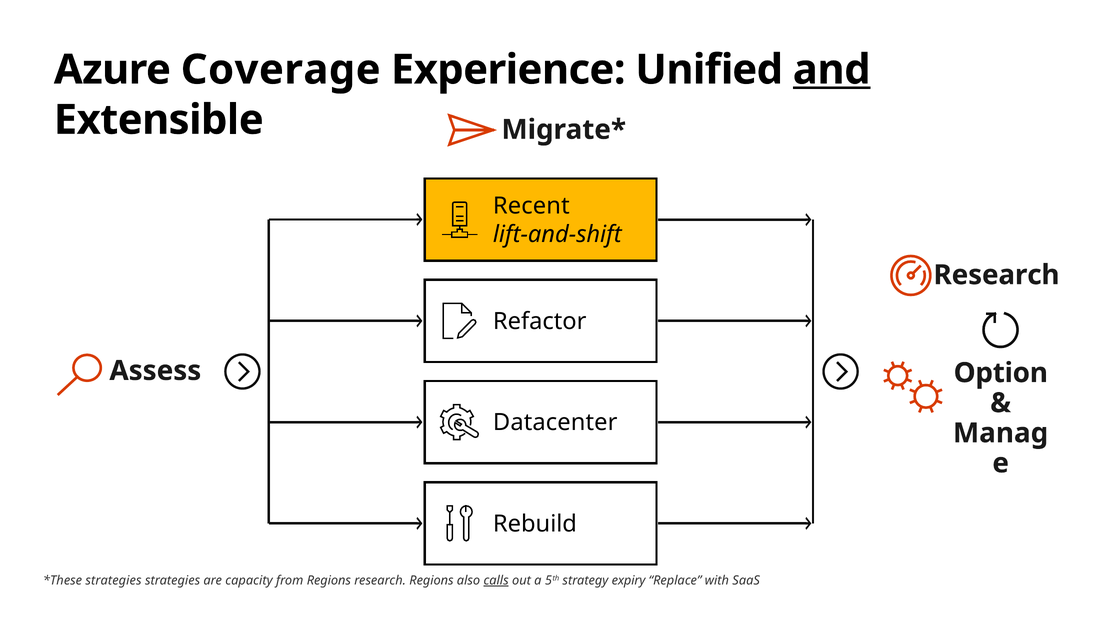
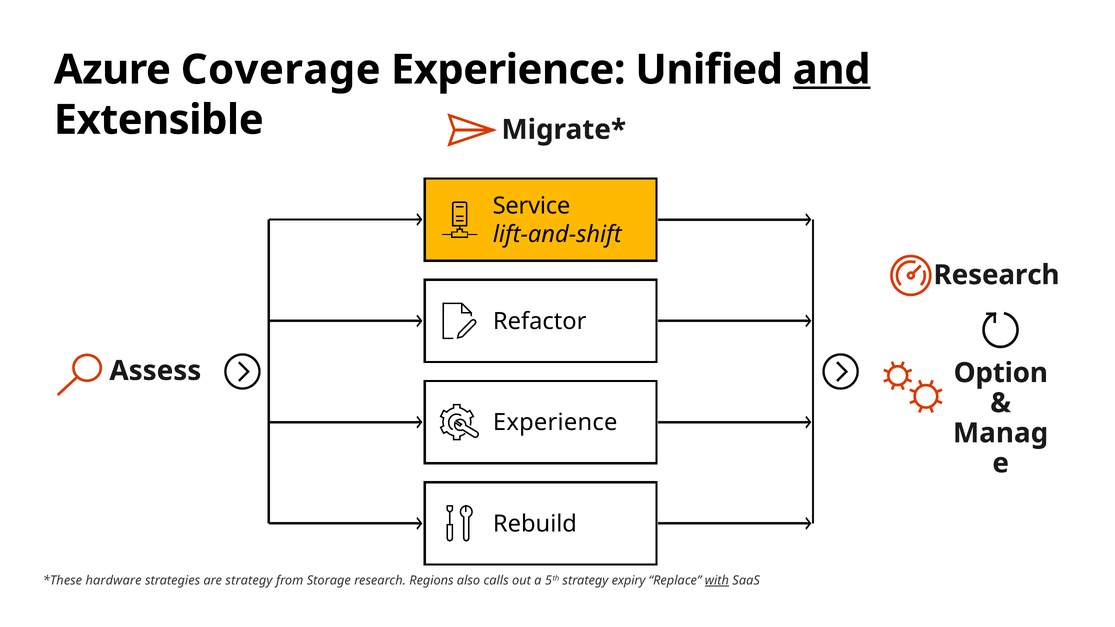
Recent: Recent -> Service (532, 206)
Datacenter: Datacenter -> Experience (555, 423)
strategies: strategies -> hardware (114, 581)
are capacity: capacity -> strategy (249, 581)
from Regions: Regions -> Storage (329, 581)
calls underline: present -> none (496, 581)
with underline: none -> present (717, 581)
